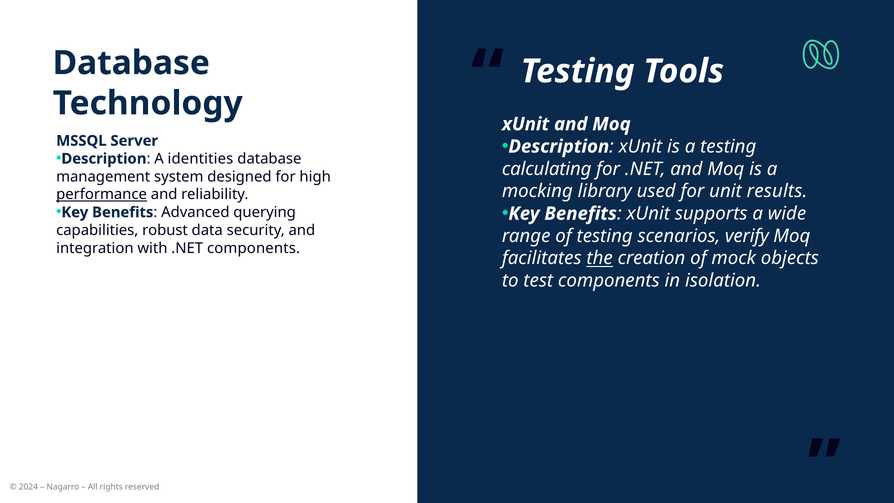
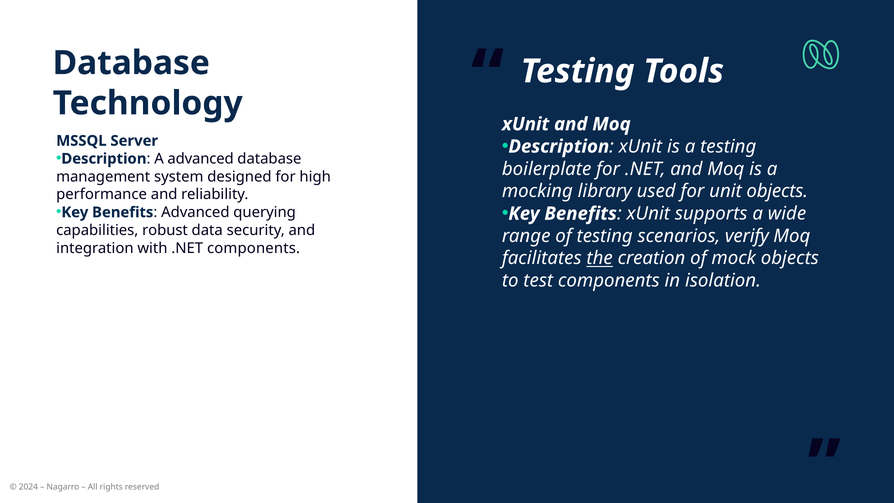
A identities: identities -> advanced (201, 159)
calculating: calculating -> boilerplate (547, 169)
unit results: results -> objects (777, 191)
performance underline: present -> none (102, 194)
